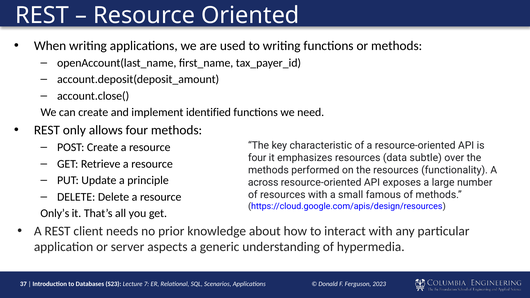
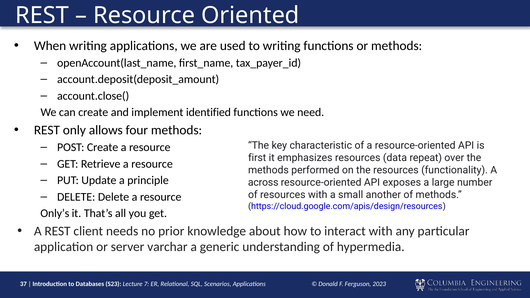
four: four -> first (257, 158)
subtle: subtle -> repeat (426, 158)
famous: famous -> another (383, 195)
aspects: aspects -> varchar (167, 247)
